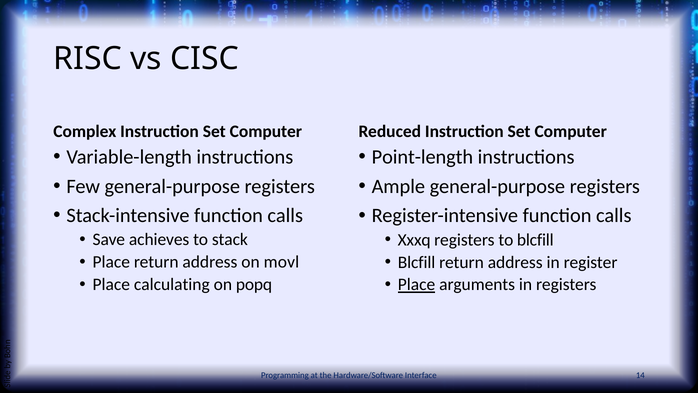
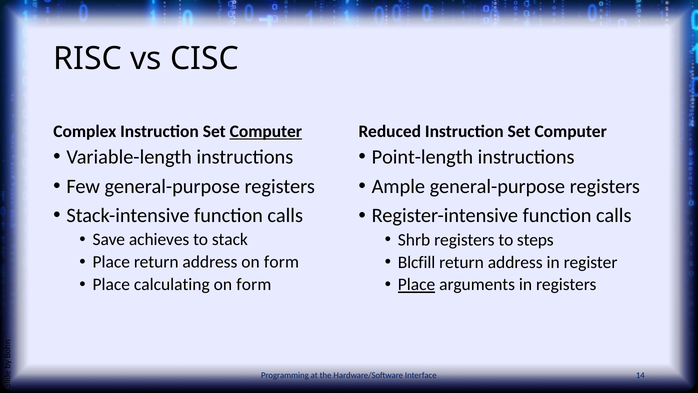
Computer underline: none -> present (266, 131)
Xxxq: Xxxq -> Shrb (414, 240)
to blcfill: blcfill -> steps (535, 240)
address on movl: movl -> form (281, 262)
popq: popq -> form (254, 284)
